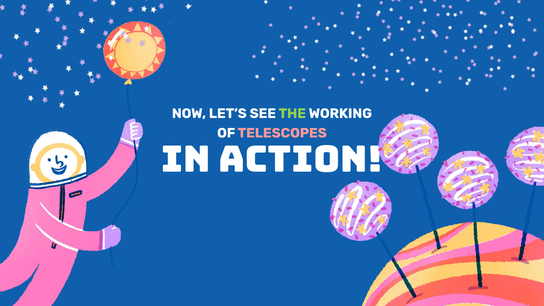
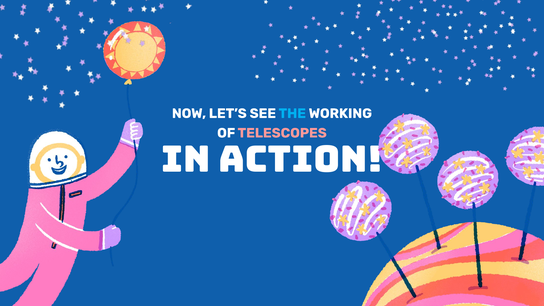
THE colour: light green -> light blue (292, 113)
